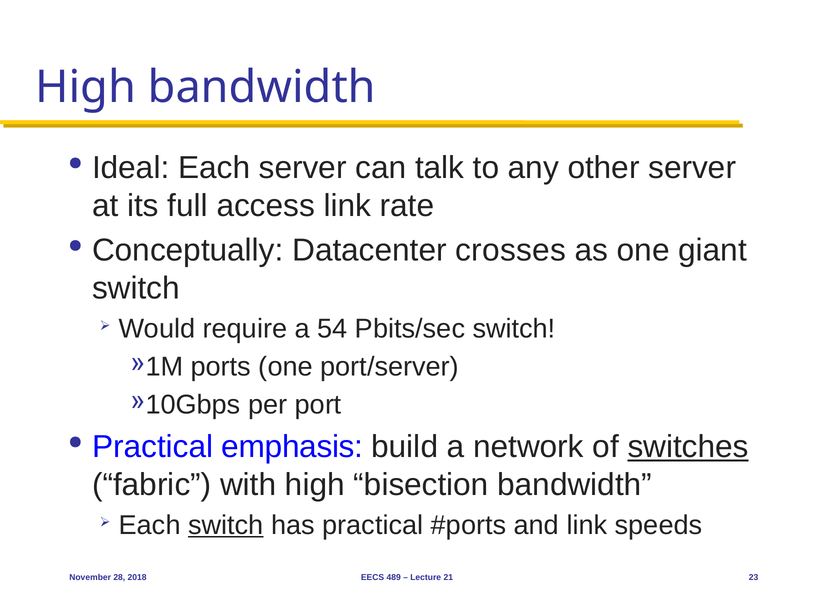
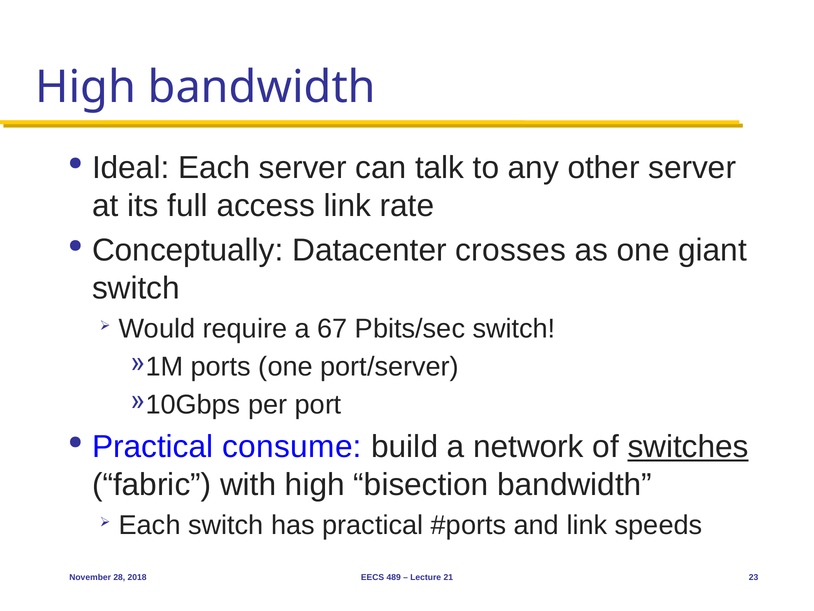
54: 54 -> 67 (332, 329)
emphasis: emphasis -> consume (292, 446)
switch underline: present -> none (226, 525)
